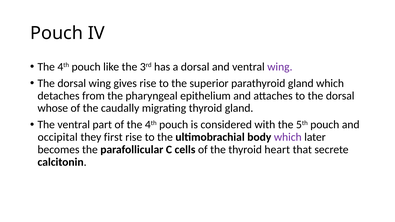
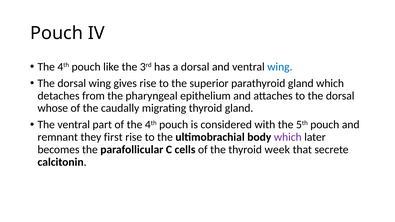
wing colour: purple -> blue (280, 67)
occipital: occipital -> remnant (58, 137)
heart: heart -> week (277, 150)
